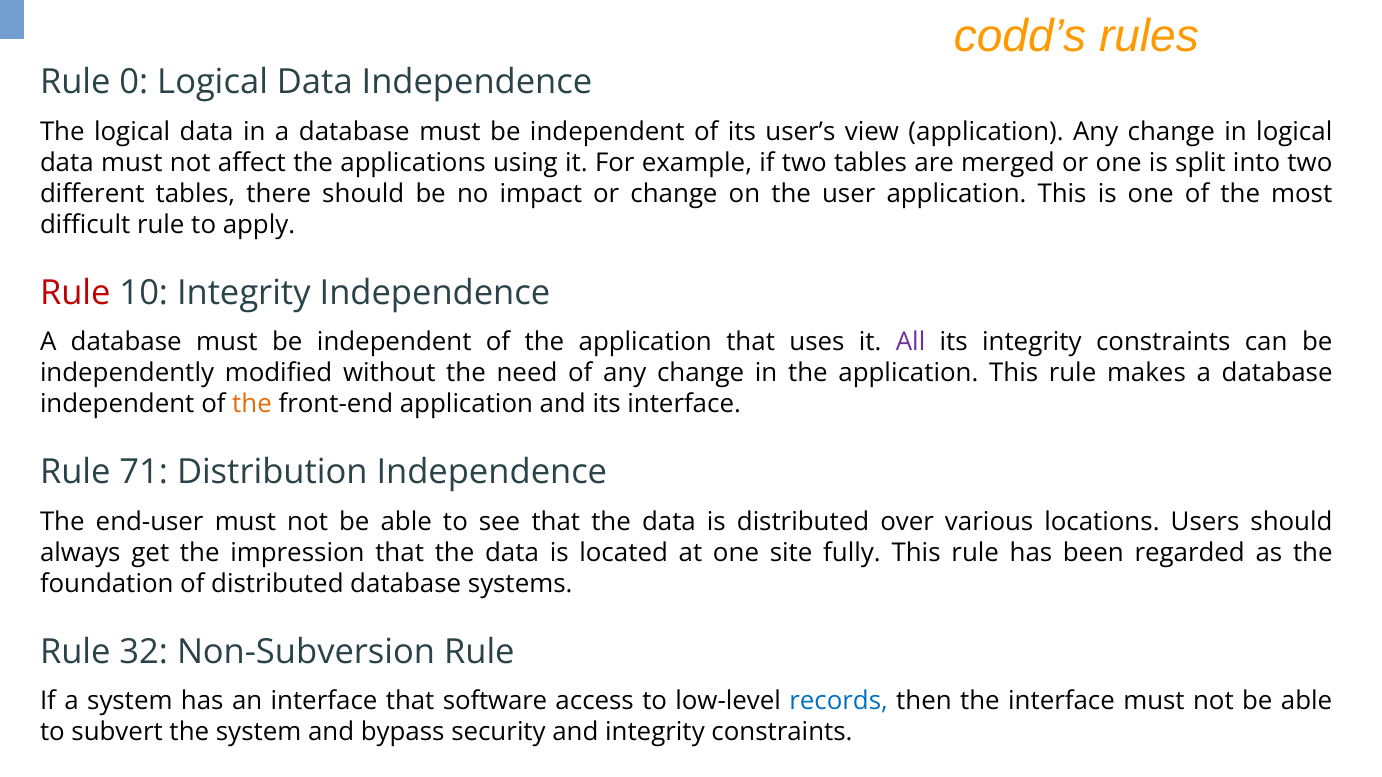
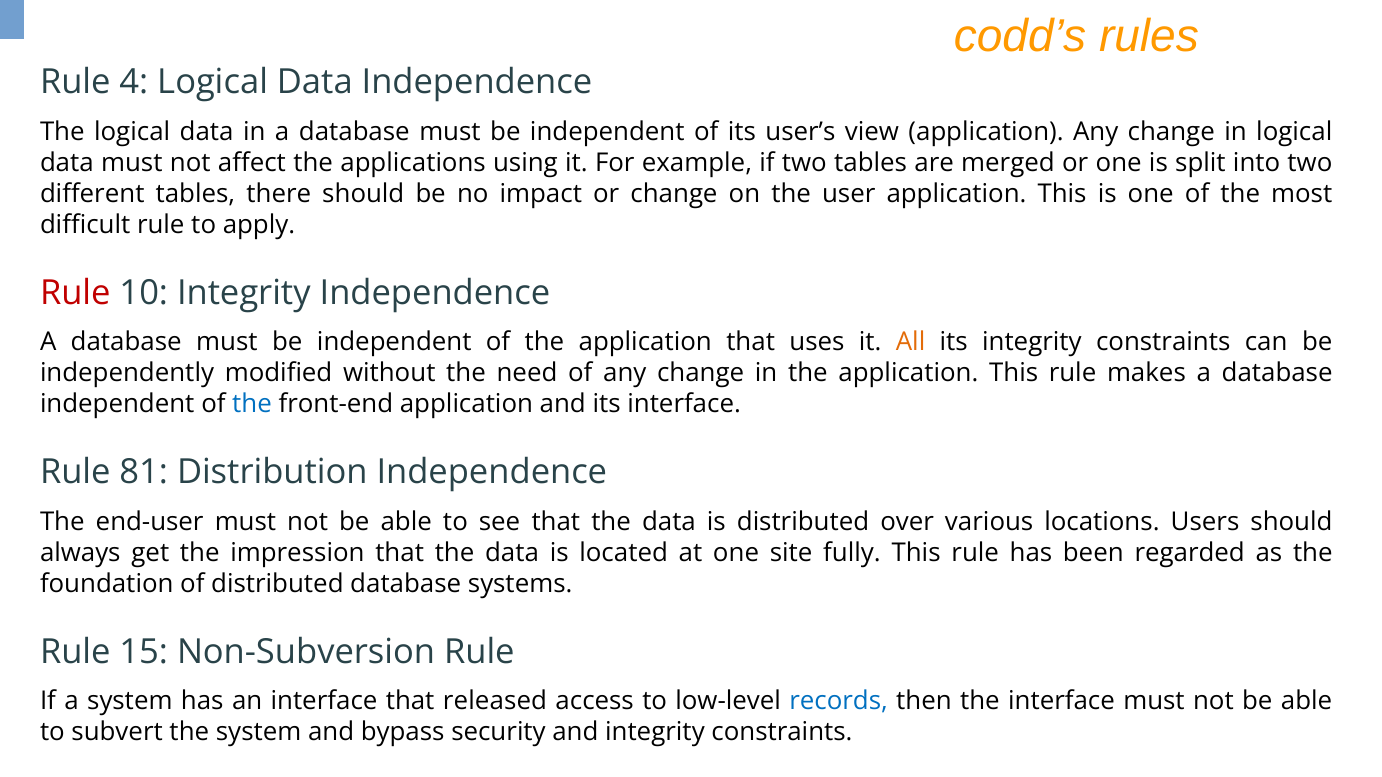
0: 0 -> 4 (134, 82)
All colour: purple -> orange (911, 342)
the colour: orange -> blue (252, 404)
71: 71 -> 81 (144, 472)
32: 32 -> 15 (144, 652)
software: software -> released (495, 702)
